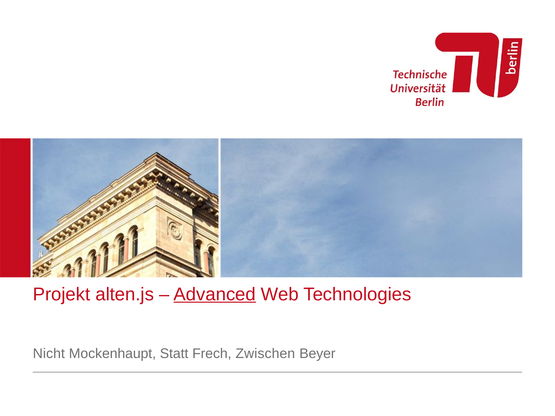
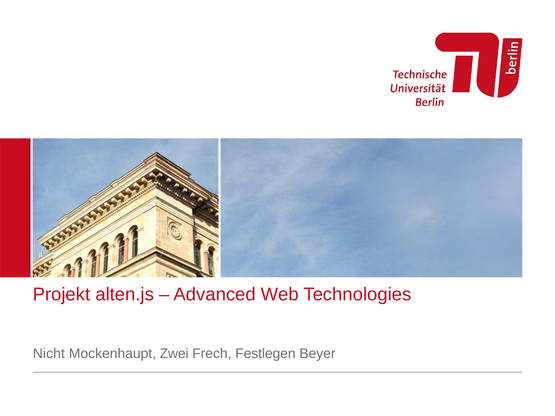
Advanced underline: present -> none (215, 294)
Statt: Statt -> Zwei (174, 354)
Zwischen: Zwischen -> Festlegen (265, 354)
